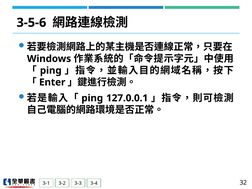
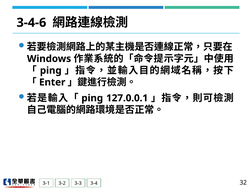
3-5-6: 3-5-6 -> 3-4-6 (31, 23)
